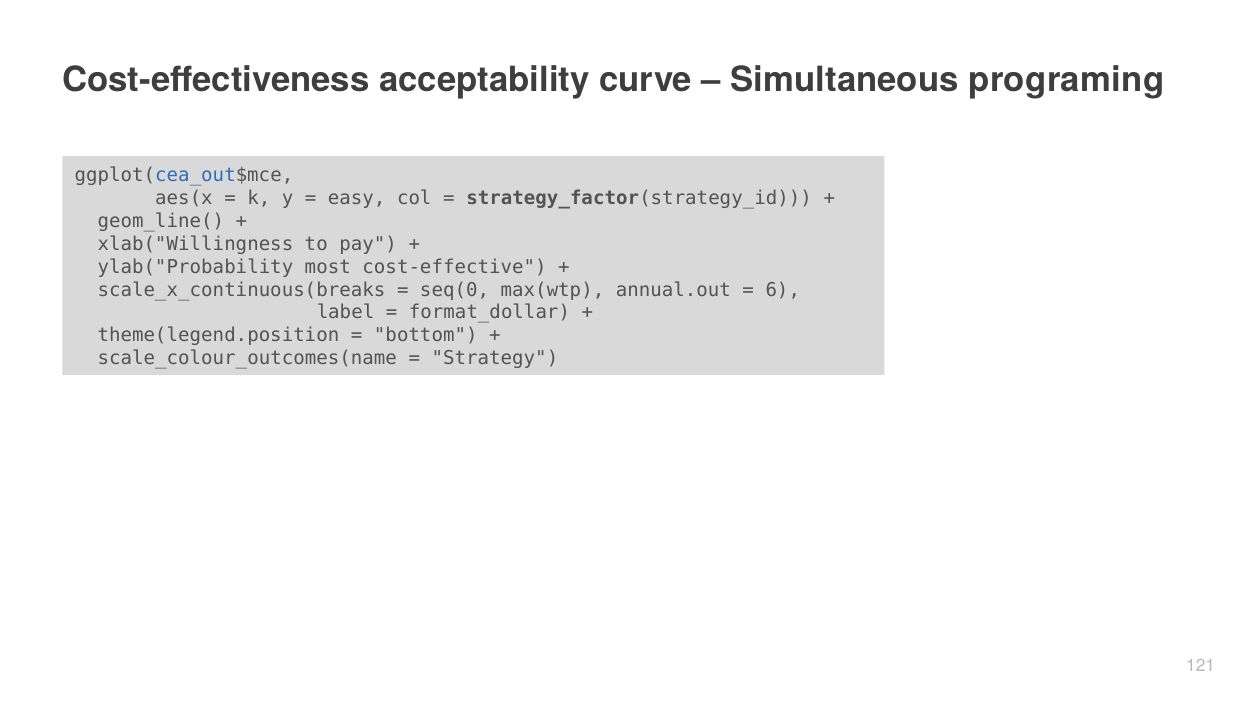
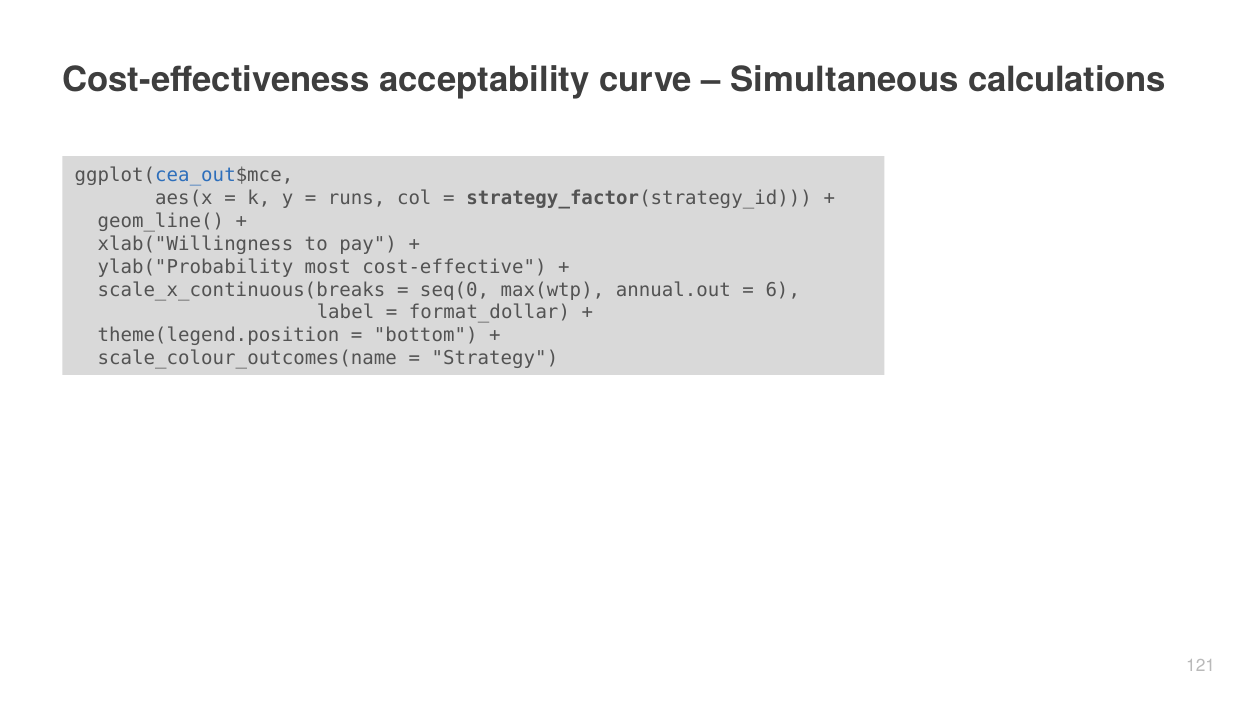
programing: programing -> calculations (1067, 80)
easy: easy -> runs (357, 198)
